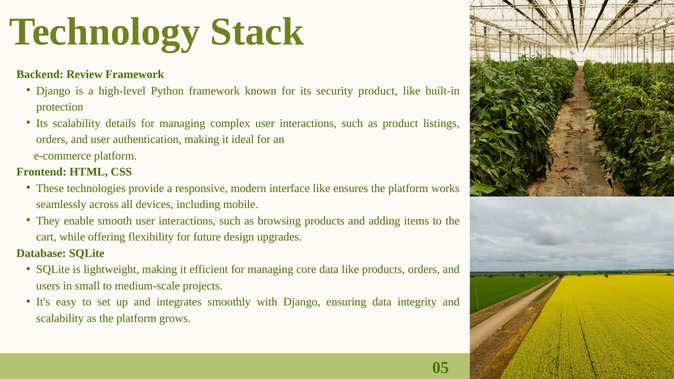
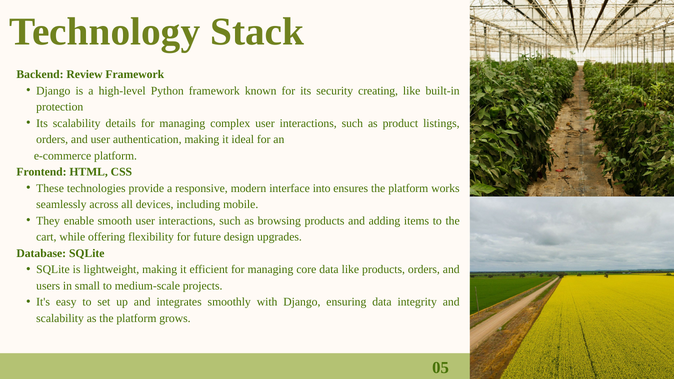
security product: product -> creating (378, 91)
interface like: like -> into (322, 188)
